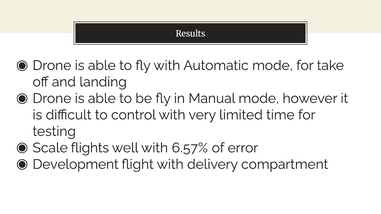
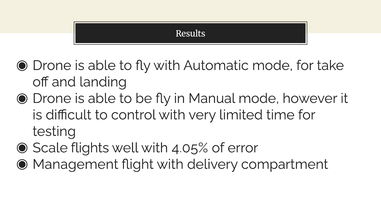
6.57%: 6.57% -> 4.05% (190, 148)
Development: Development -> Management (75, 165)
